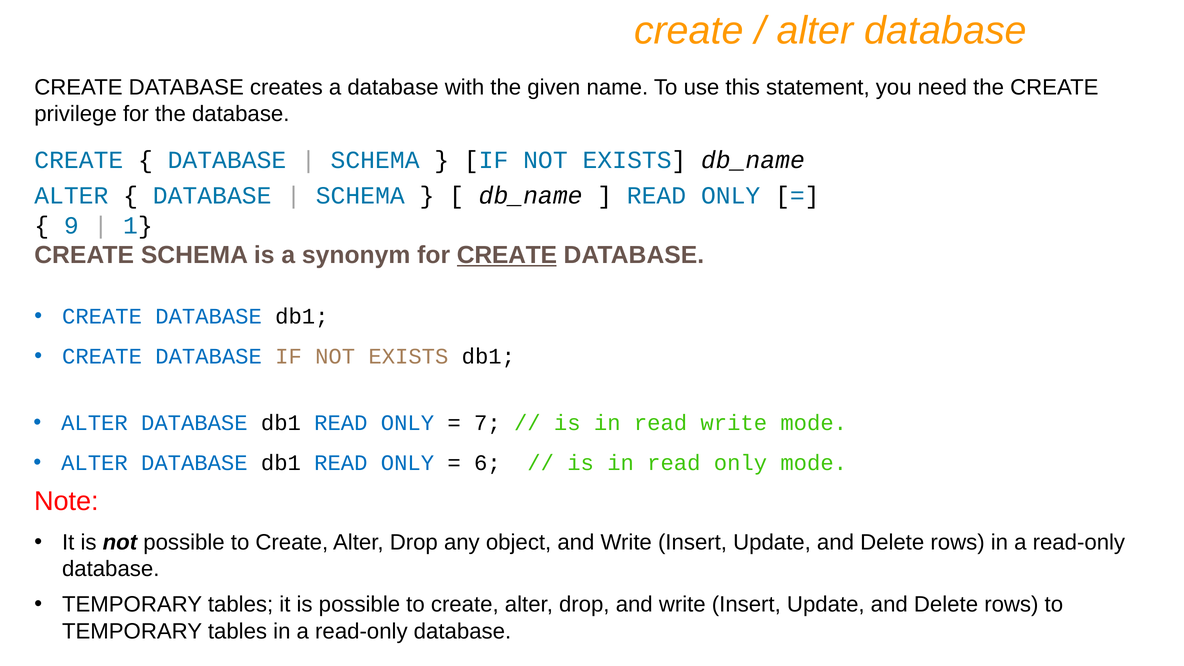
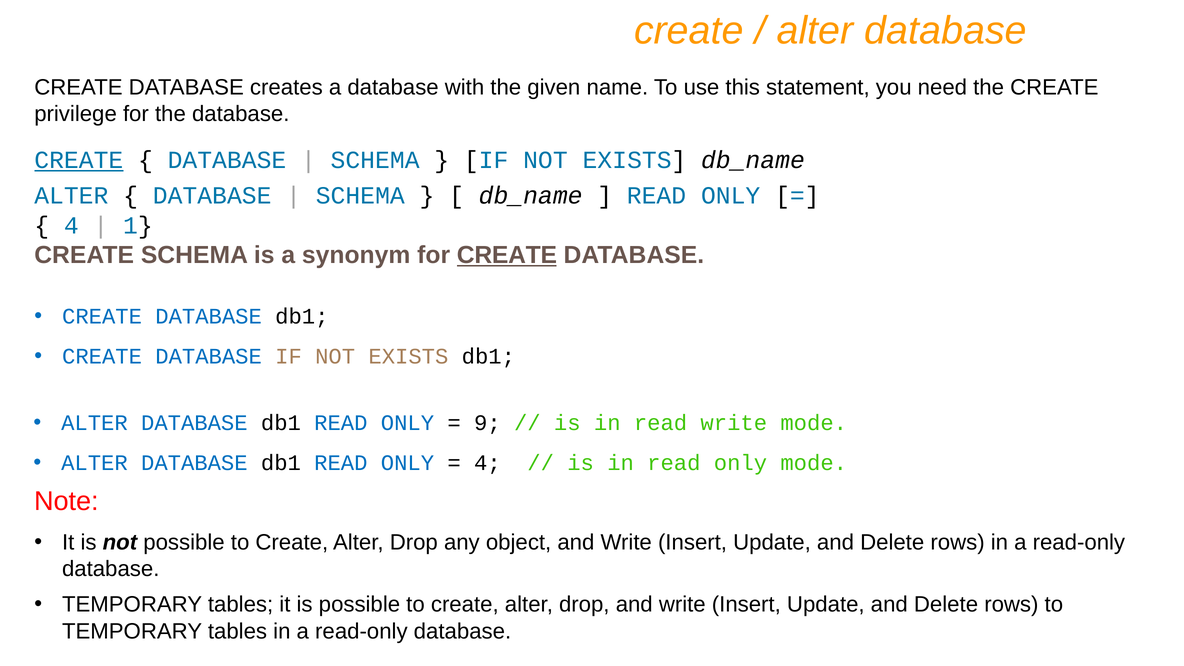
CREATE underline: none -> present (79, 160)
9: 9 -> 4 (71, 225)
7: 7 -> 9 (487, 423)
6: 6 -> 4 (487, 463)
